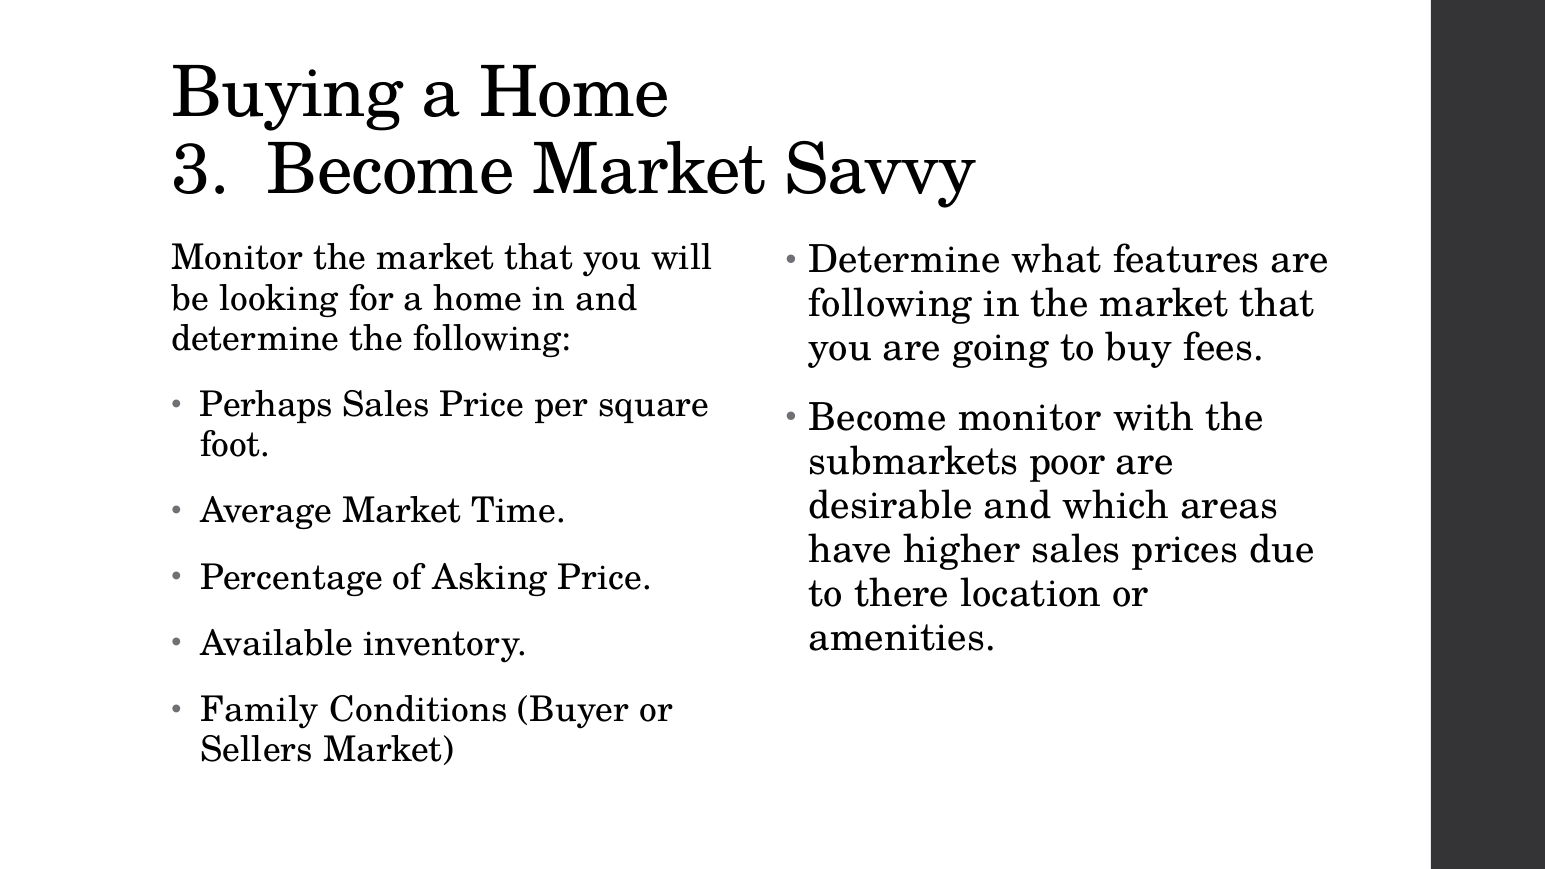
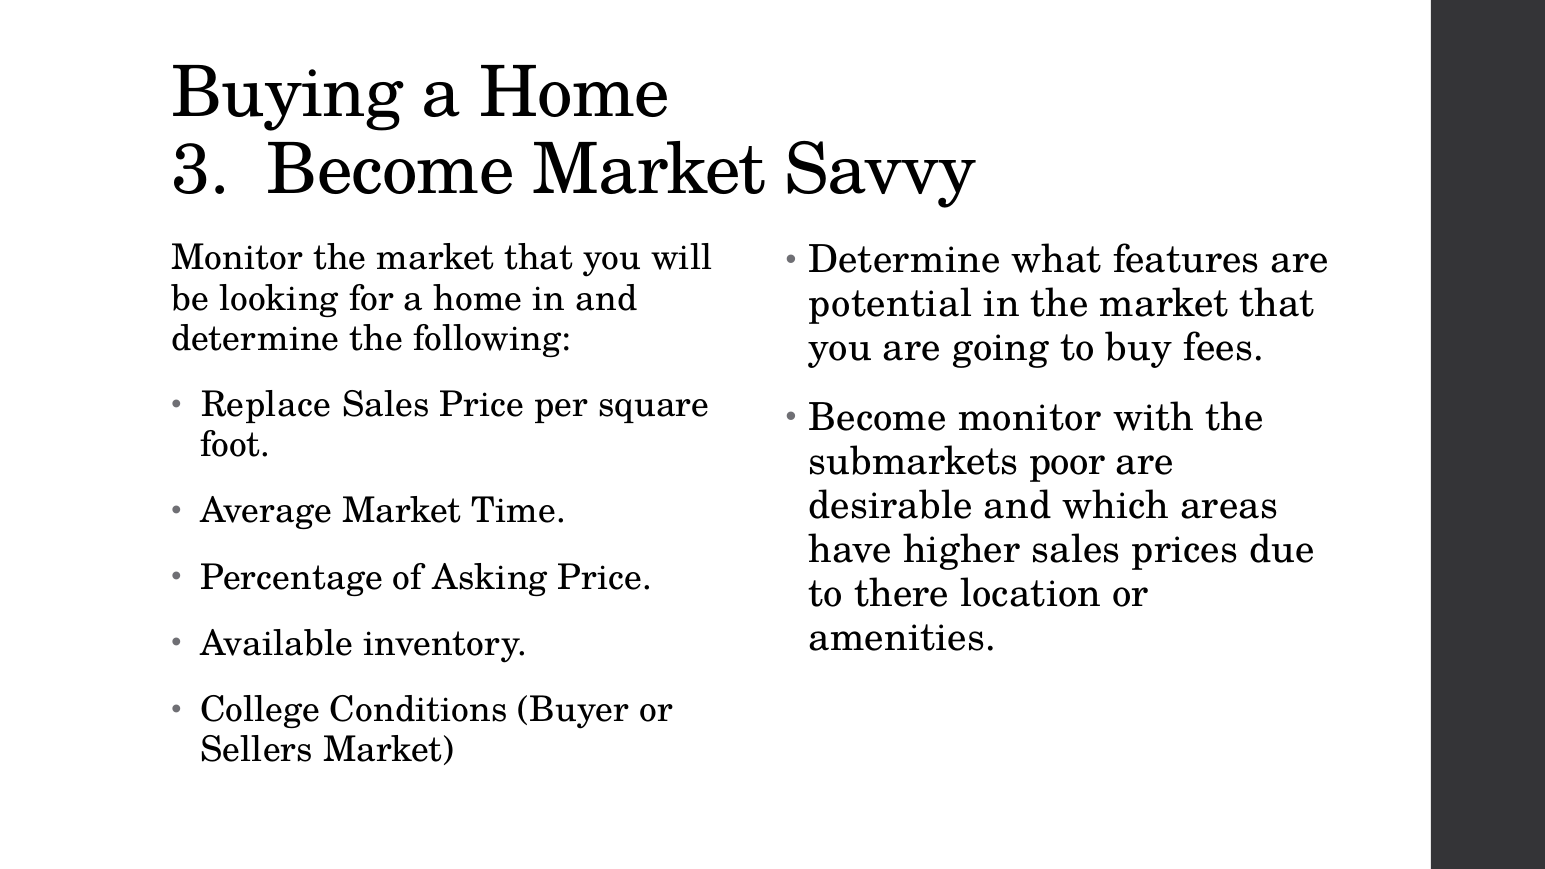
following: following -> potential (891, 304)
Perhaps: Perhaps -> Replace (266, 405)
Family: Family -> College (260, 710)
